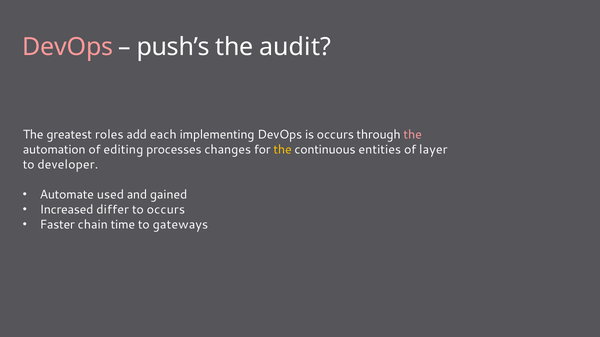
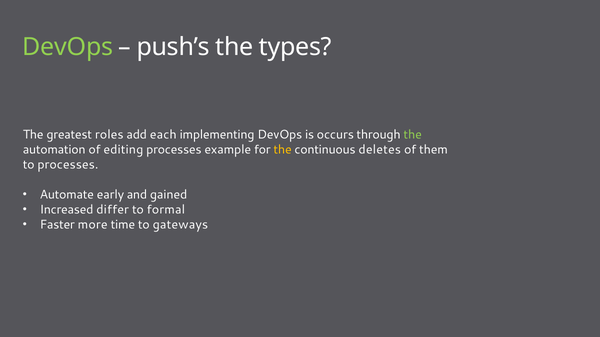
DevOps colour: pink -> light green (68, 47)
audit: audit -> types (295, 47)
the colour: pink -> light green (413, 135)
changes: changes -> example (228, 150)
entities: entities -> deletes (380, 150)
layer: layer -> them (433, 150)
to developer: developer -> processes (68, 165)
used: used -> early (110, 195)
to occurs: occurs -> formal (166, 210)
chain: chain -> more (93, 225)
